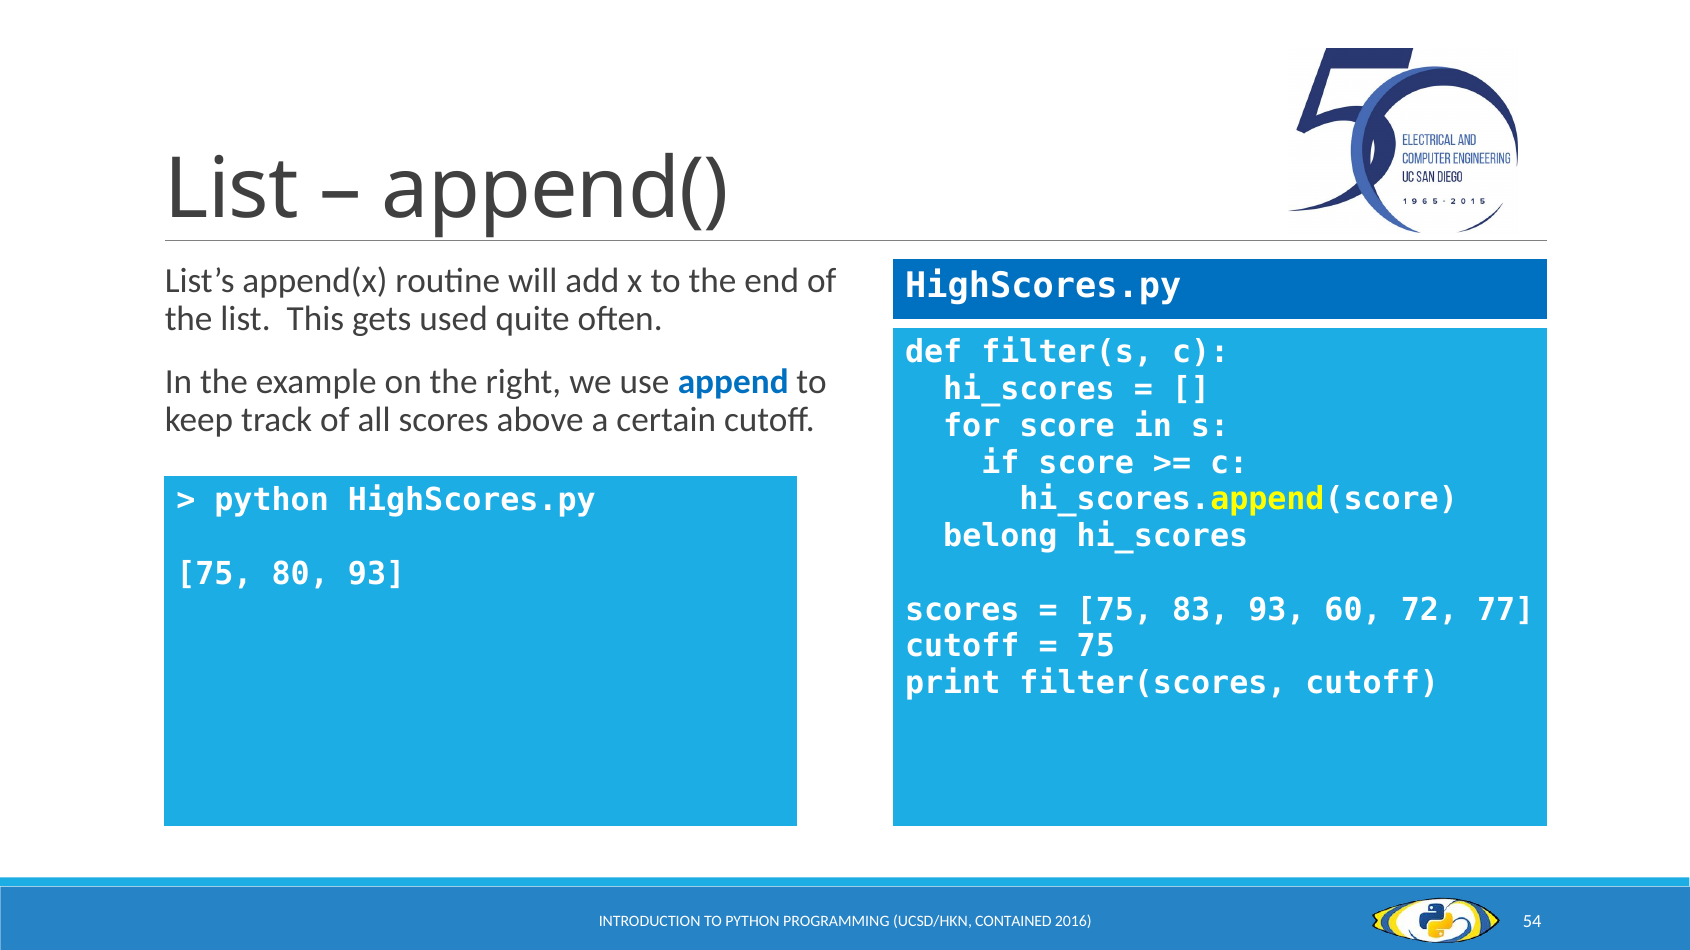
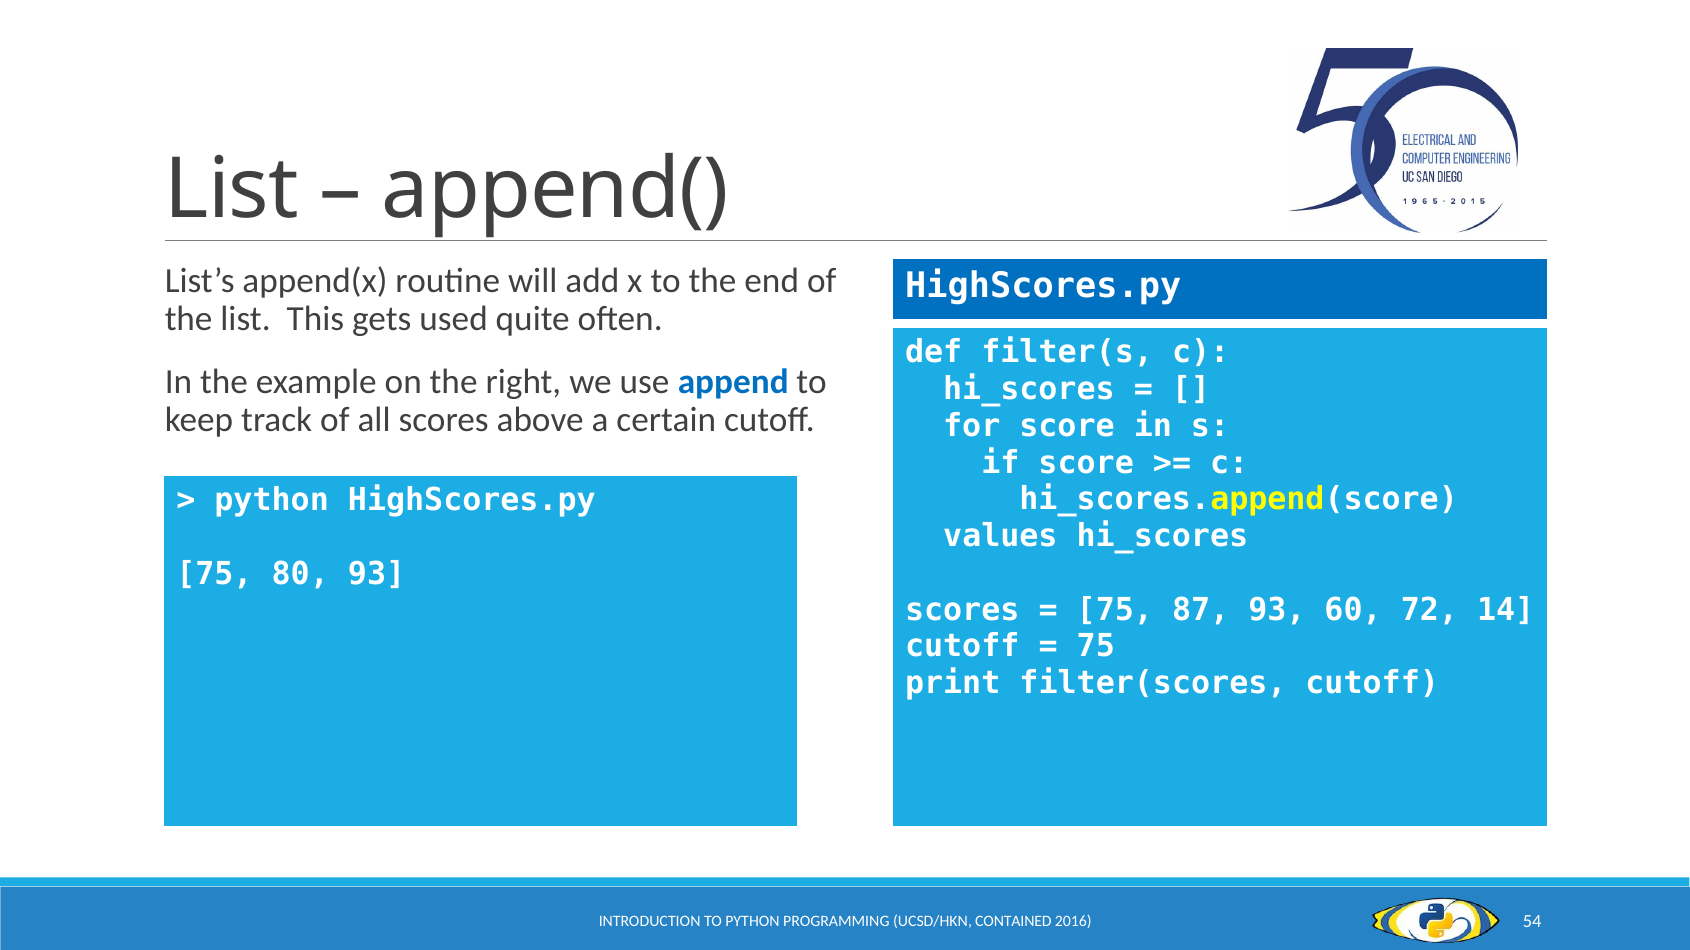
belong: belong -> values (1000, 537)
83: 83 -> 87 (1201, 610)
77: 77 -> 14 (1506, 610)
